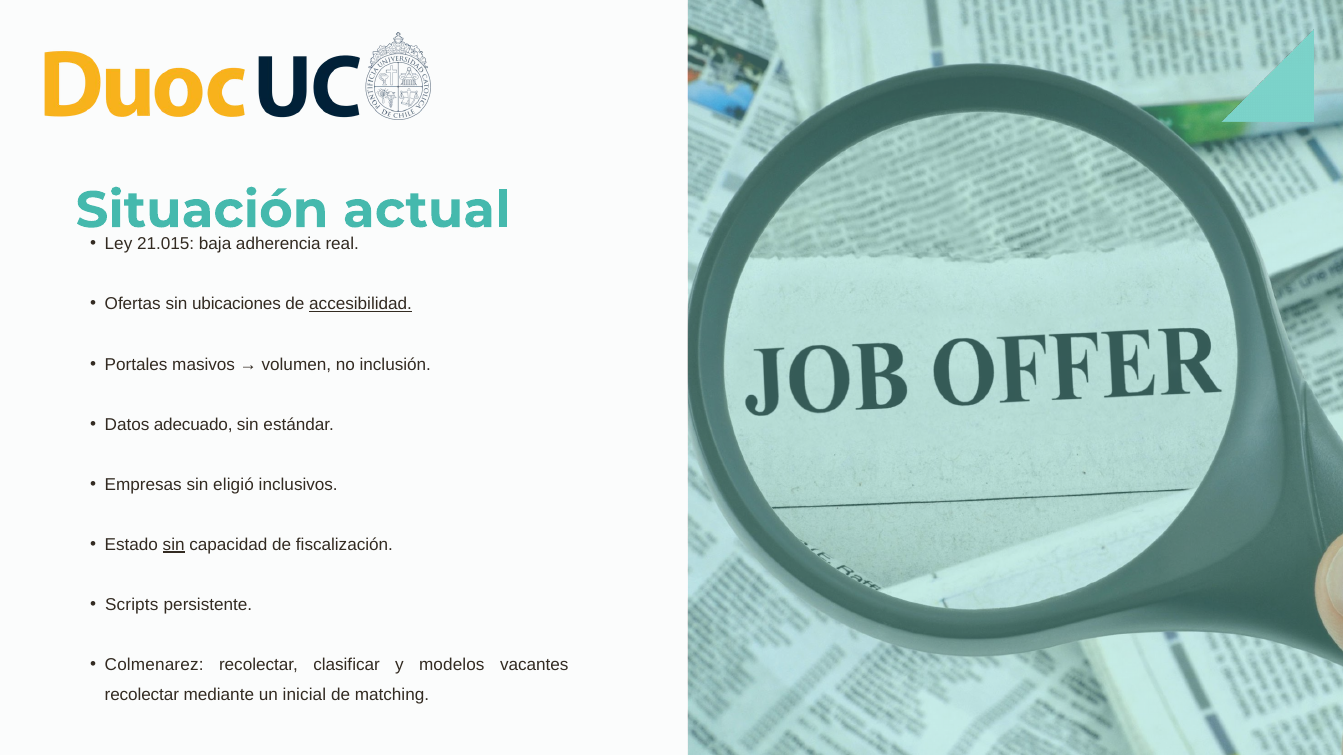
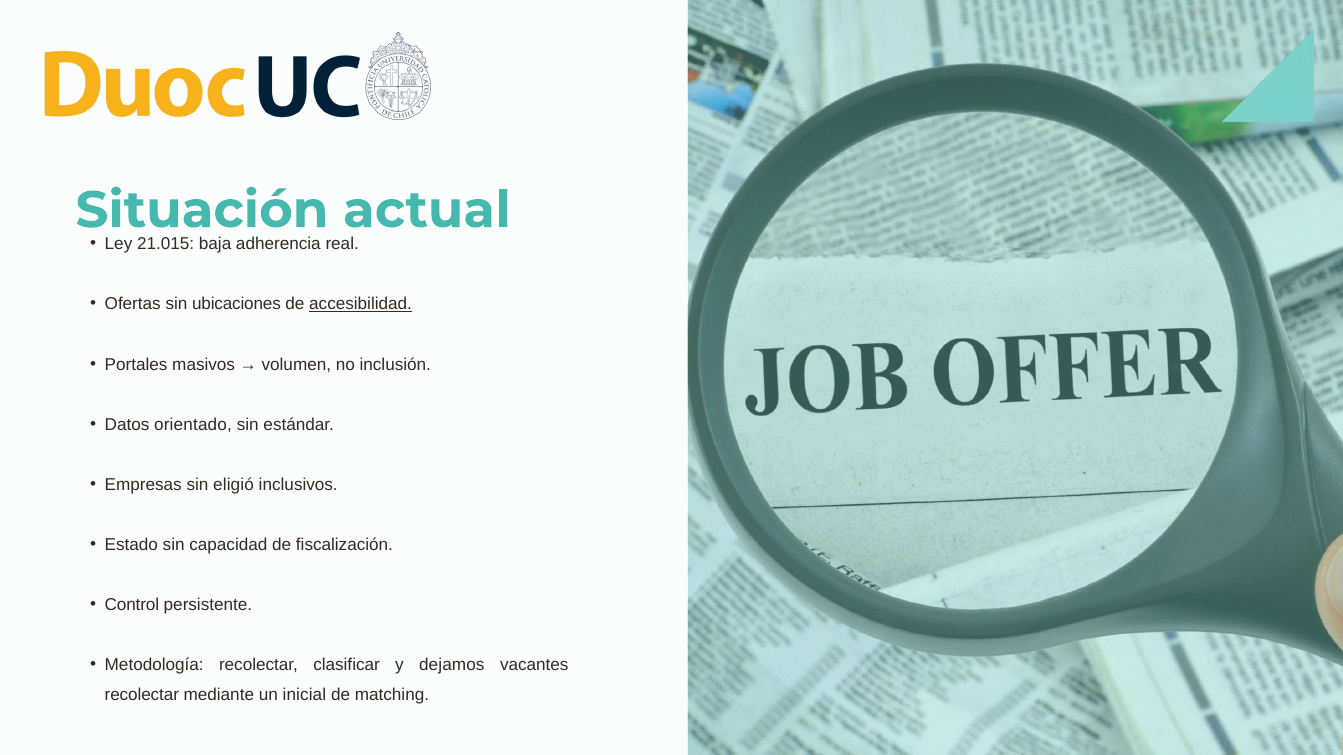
adecuado: adecuado -> orientado (193, 425)
sin underline: present -> none (174, 545)
Scripts: Scripts -> Control (132, 605)
Colmenarez: Colmenarez -> Metodología (154, 665)
modelos: modelos -> dejamos (452, 665)
